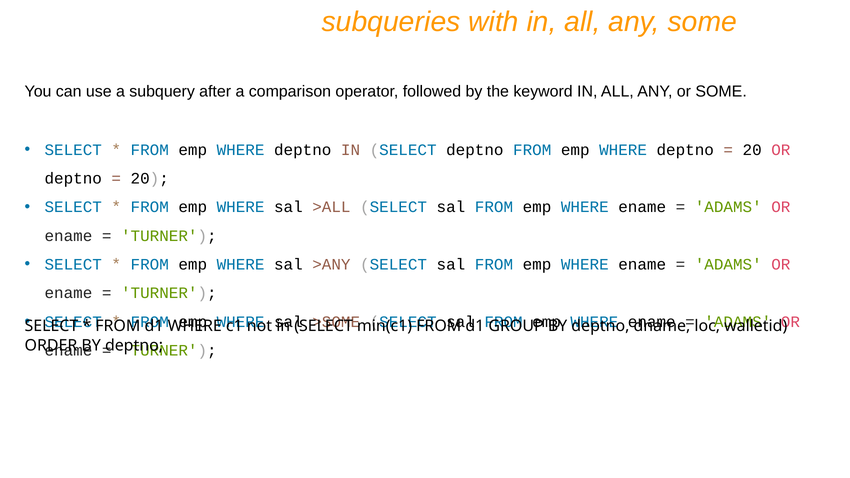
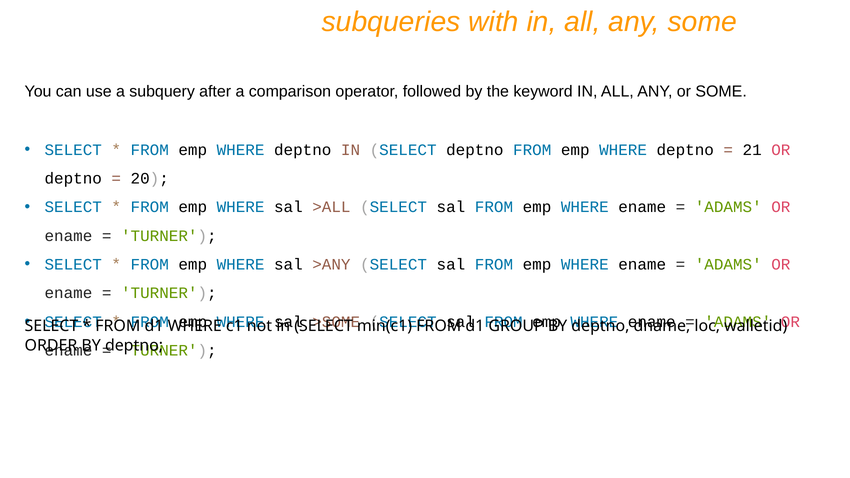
20: 20 -> 21 (752, 150)
